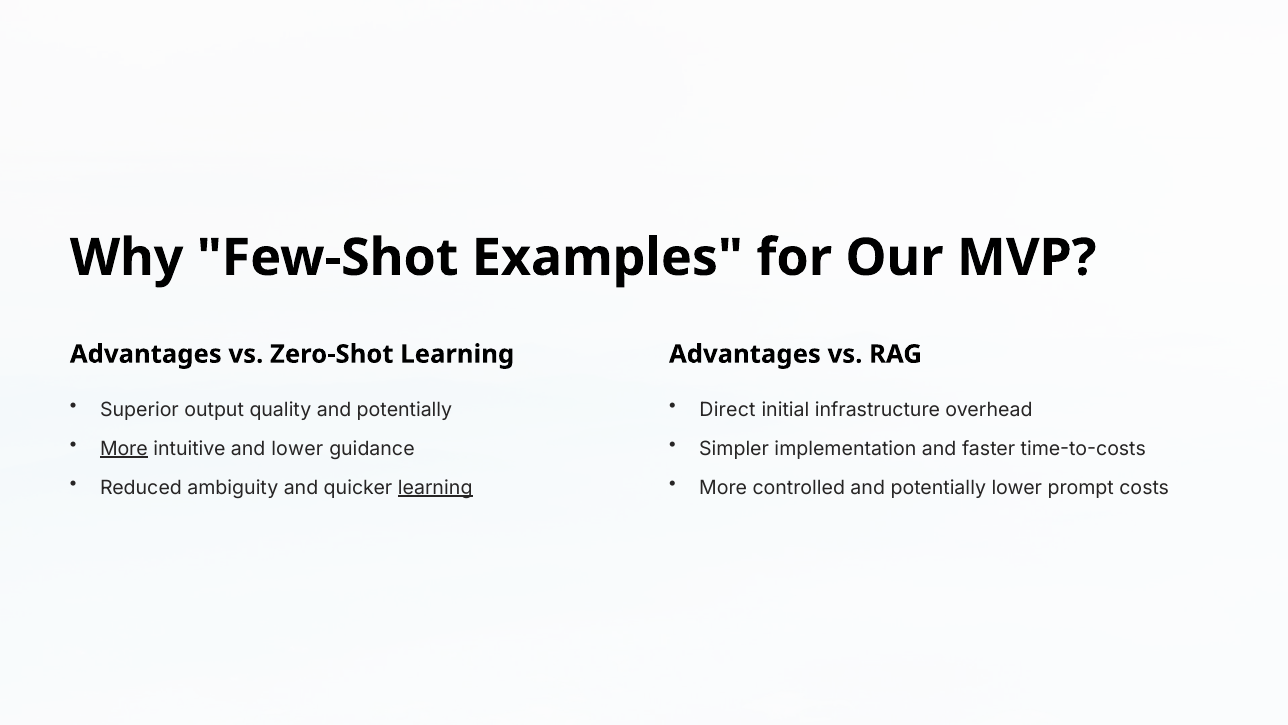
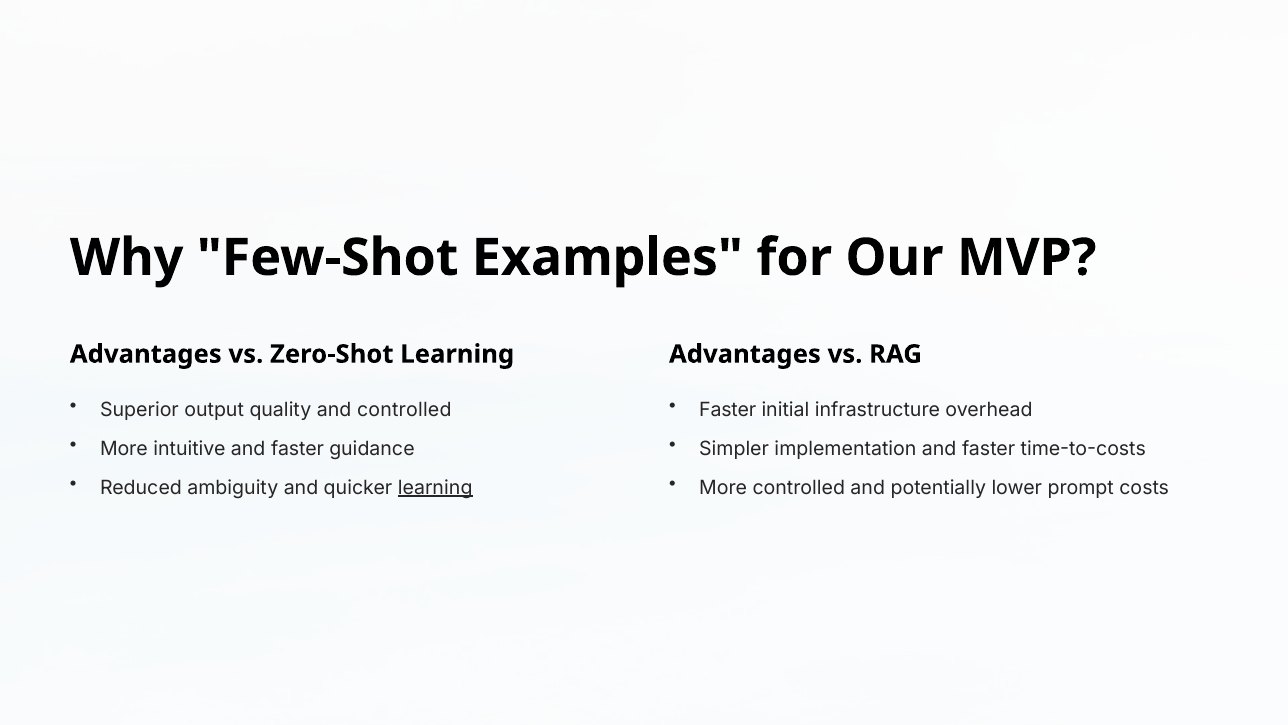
quality and potentially: potentially -> controlled (404, 409)
Direct: Direct -> Faster (728, 409)
More underline: present -> none (124, 448)
intuitive and lower: lower -> faster (297, 448)
